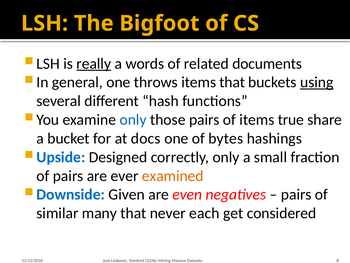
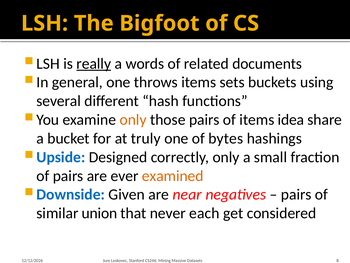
items that: that -> sets (232, 82)
using underline: present -> none (317, 82)
only colour: blue -> orange (133, 120)
true: true -> idea (291, 120)
docs: docs -> truly (146, 138)
even: even -> near (187, 194)
many: many -> union (99, 213)
